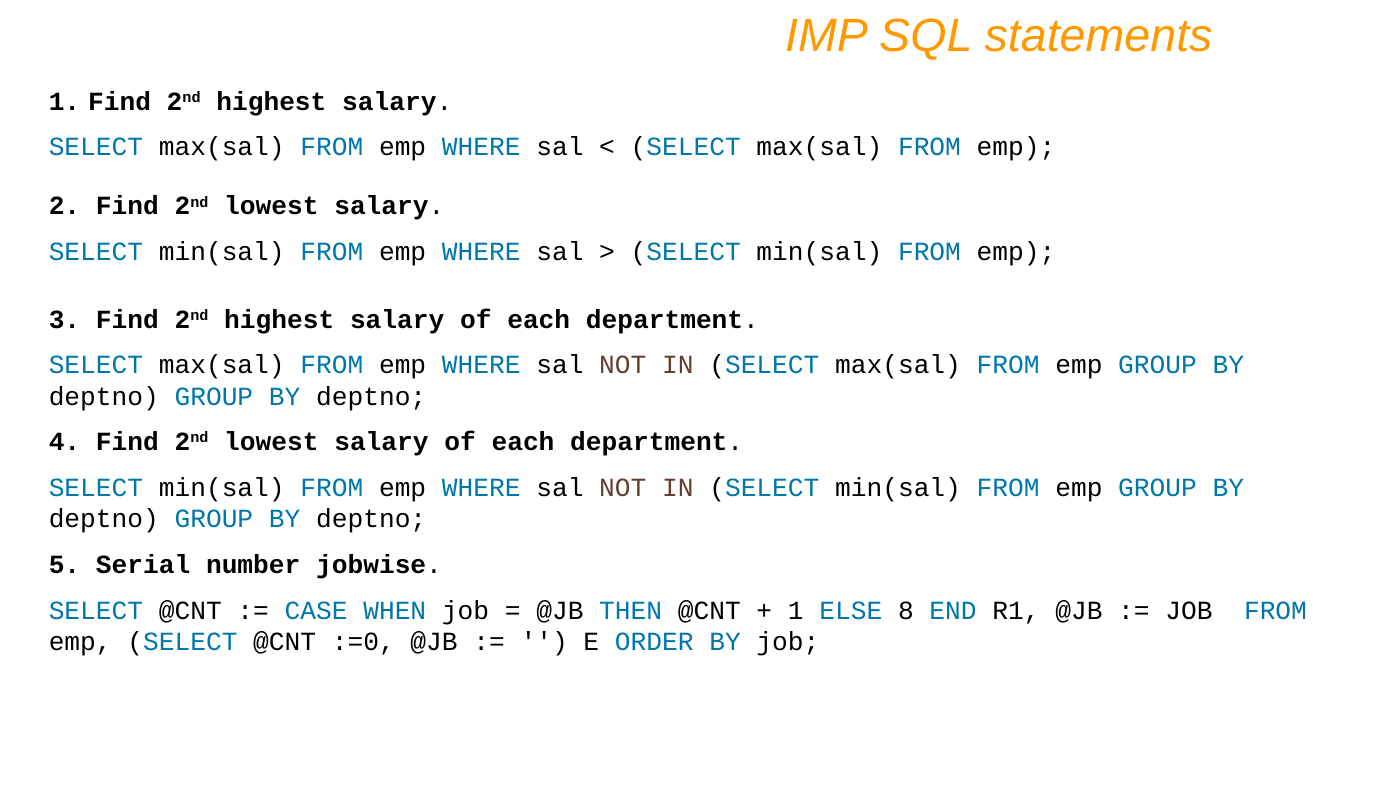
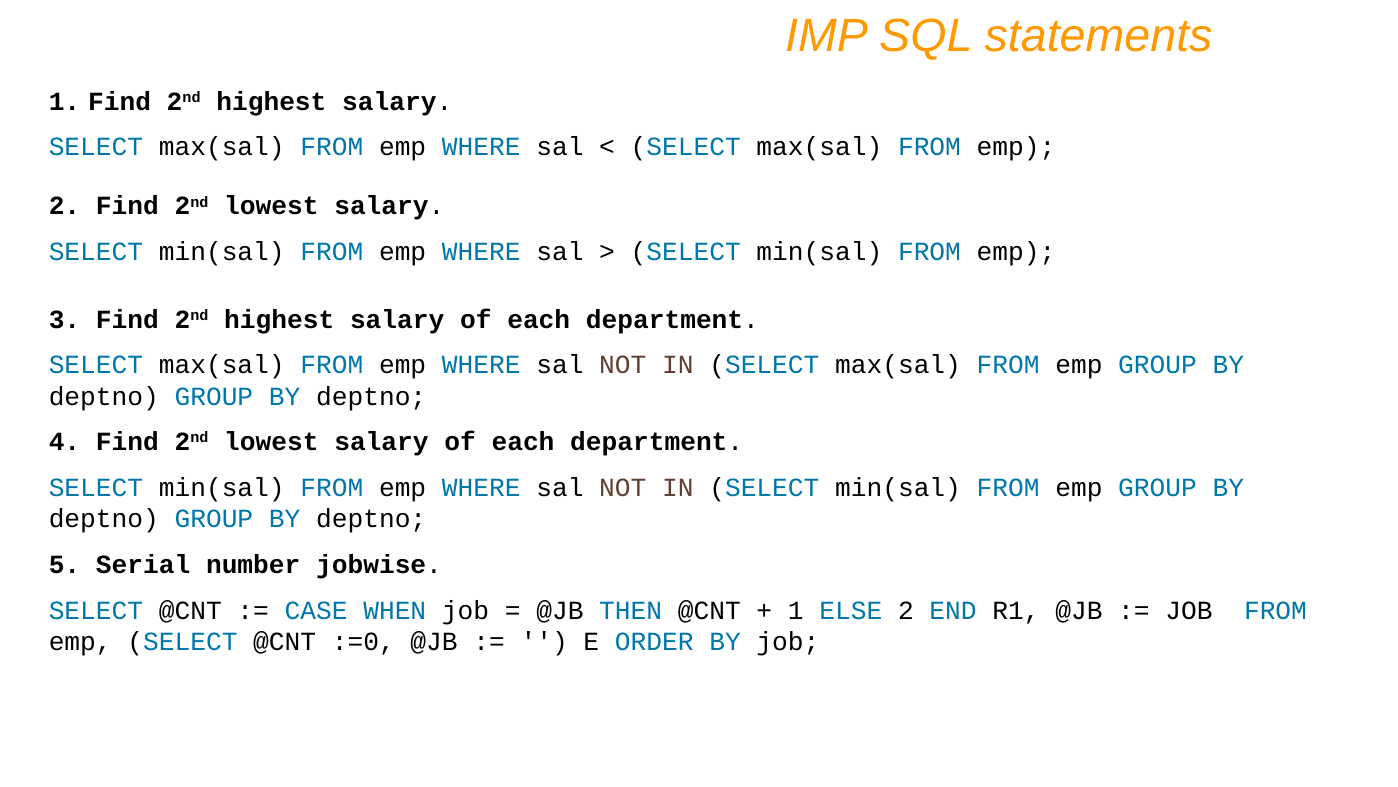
ELSE 8: 8 -> 2 (906, 610)
